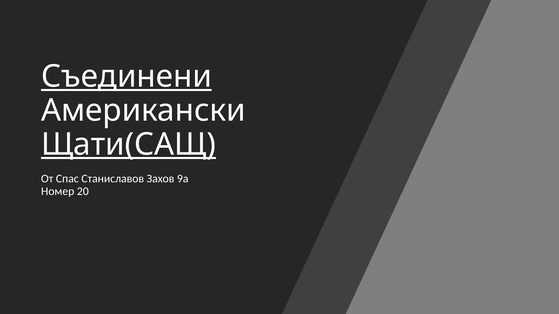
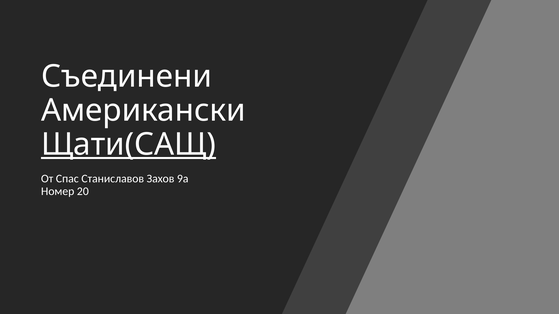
Съединени underline: present -> none (126, 77)
